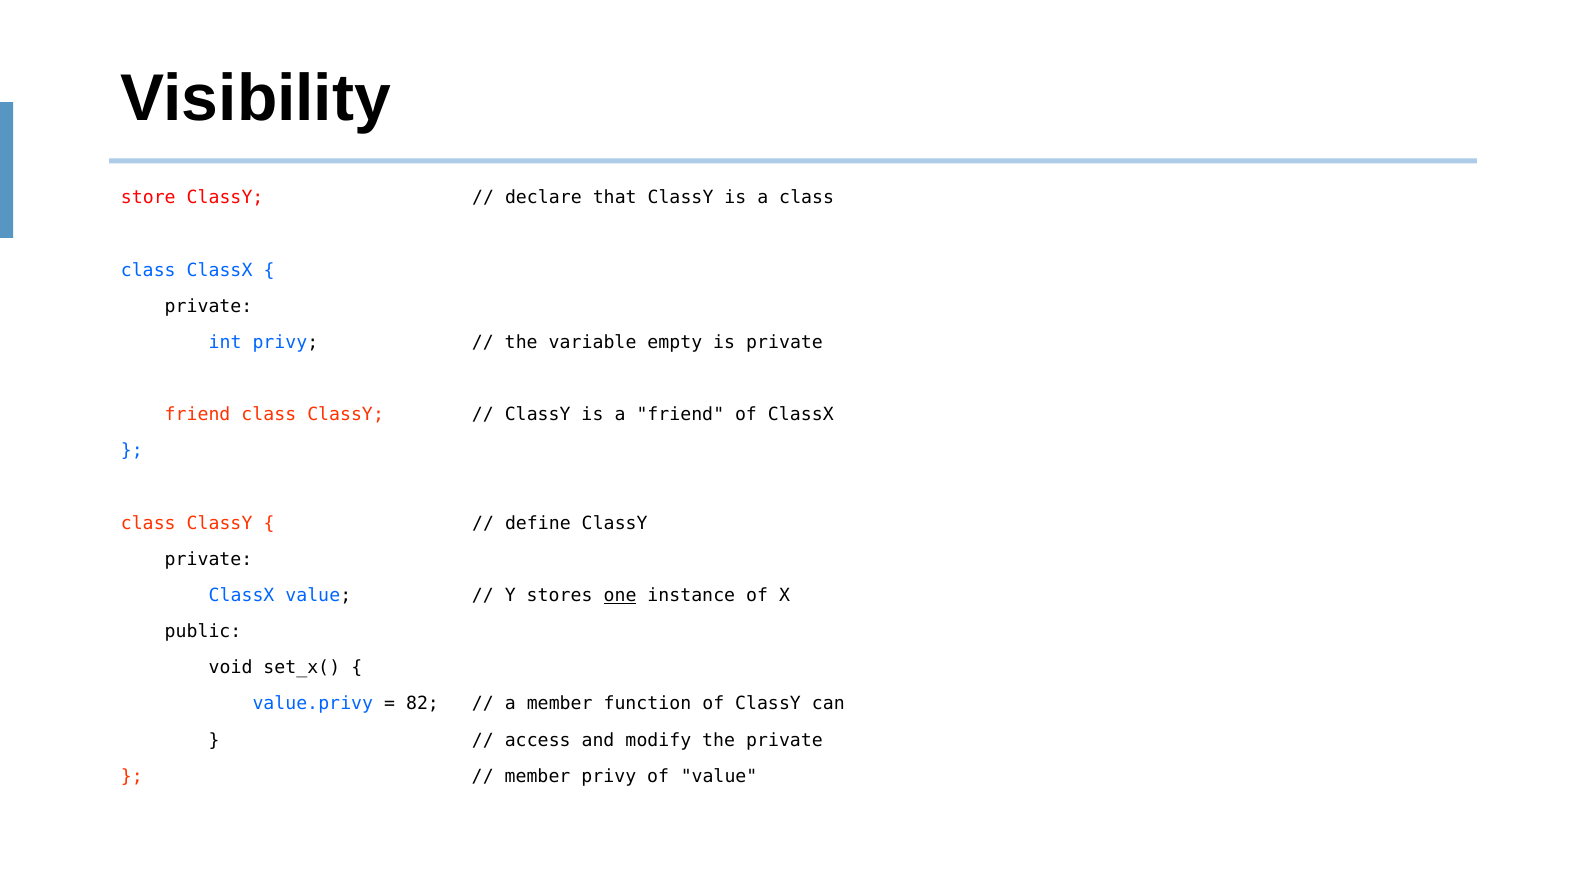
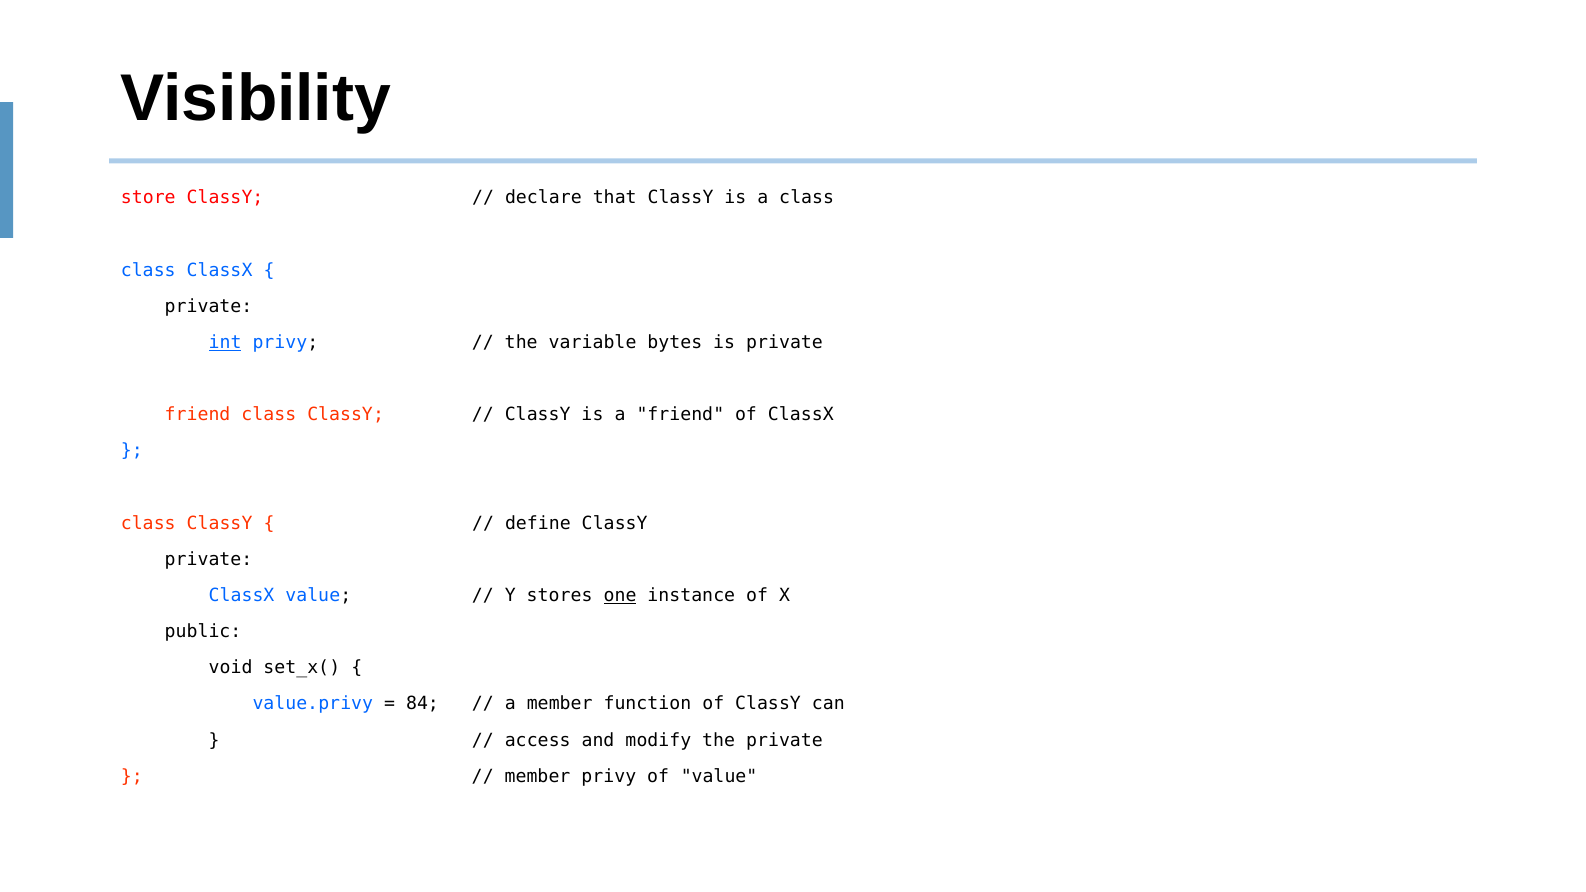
int underline: none -> present (225, 342)
empty: empty -> bytes (675, 342)
82: 82 -> 84 (423, 704)
